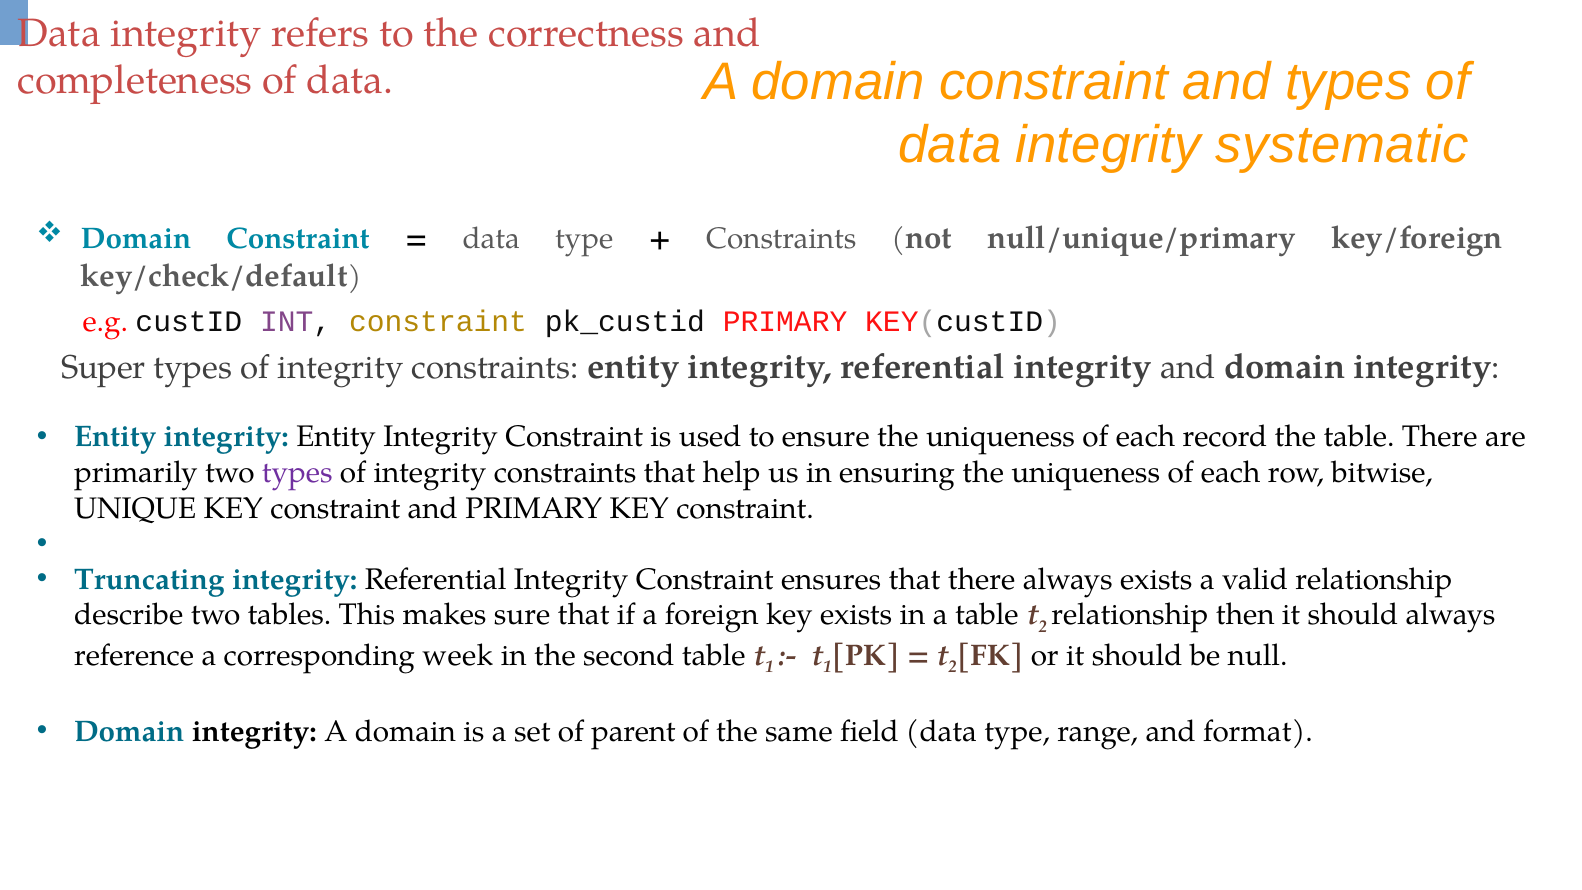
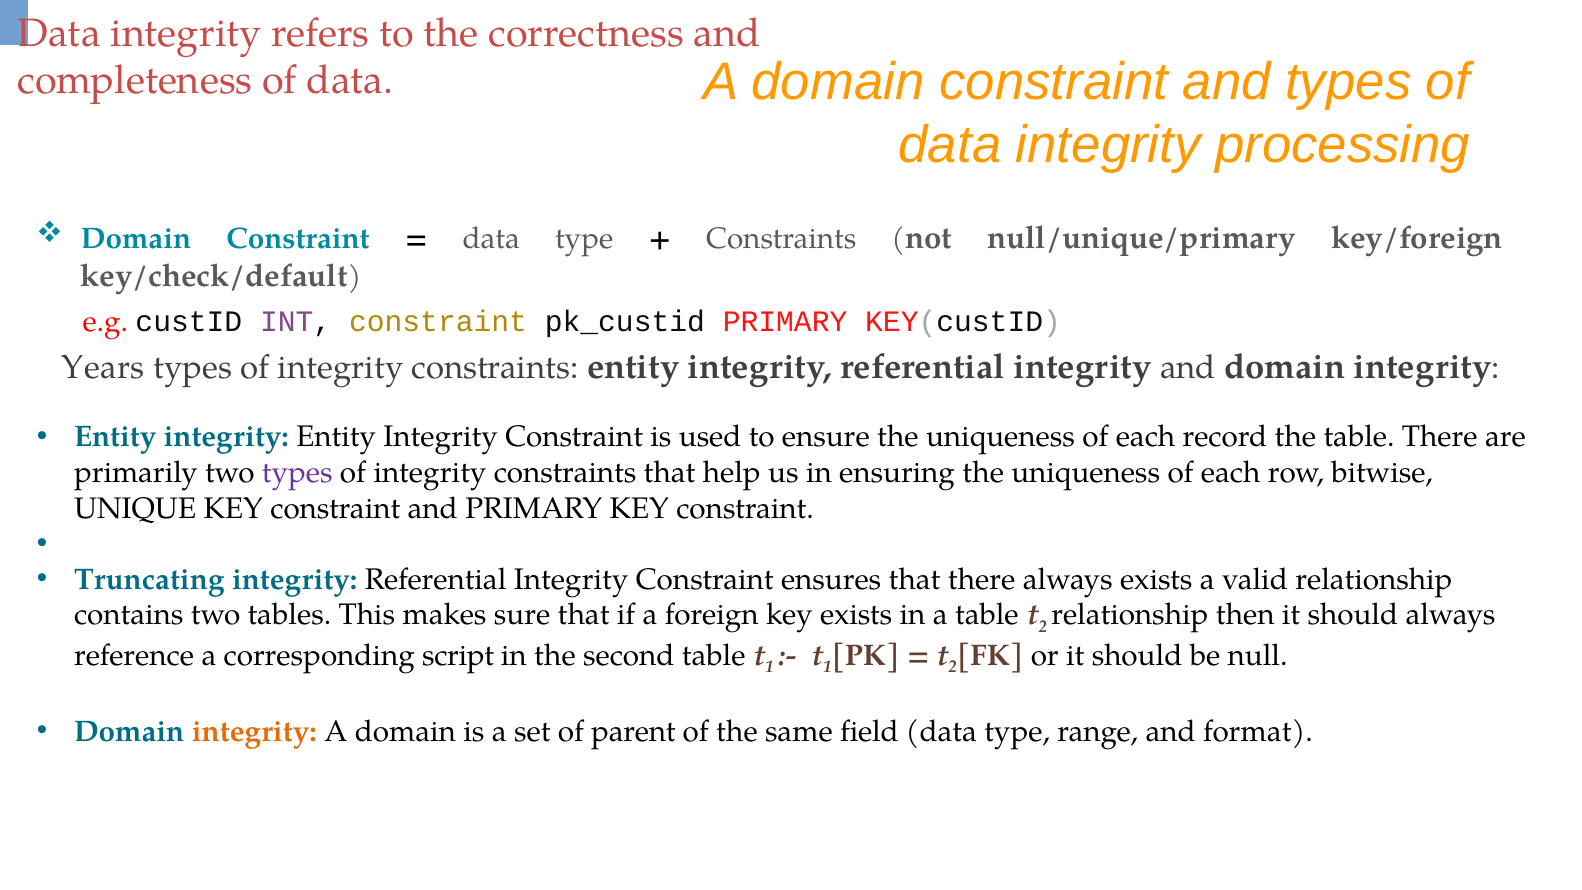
systematic: systematic -> processing (1343, 145)
Super: Super -> Years (103, 368)
describe: describe -> contains (129, 615)
week: week -> script (458, 655)
integrity colour: black -> orange (254, 731)
